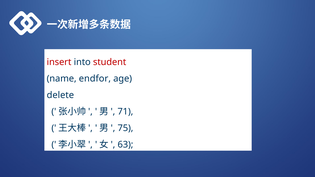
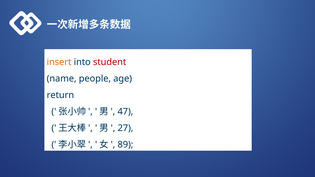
insert colour: red -> orange (59, 62)
endfor: endfor -> people (95, 79)
delete: delete -> return (60, 95)
71: 71 -> 47 (125, 112)
75: 75 -> 27 (125, 128)
63: 63 -> 89 (125, 145)
